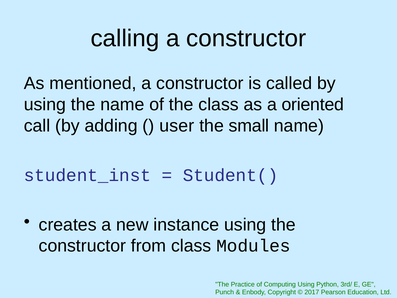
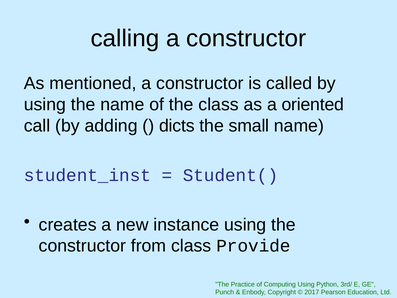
user: user -> dicts (177, 126)
Modules: Modules -> Provide (253, 246)
